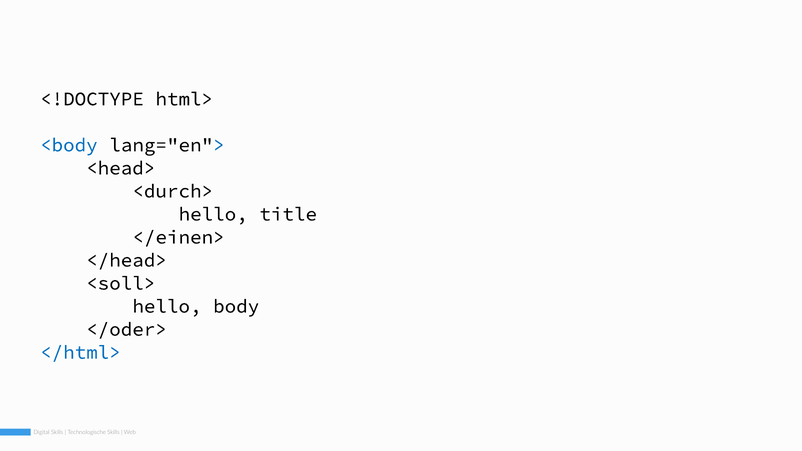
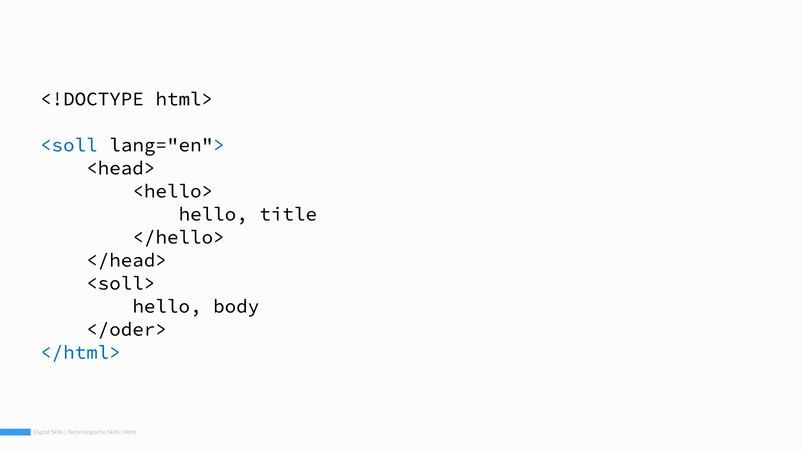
<body: <body -> <soll (69, 145)
<durch>: <durch> -> <hello> (173, 191)
</einen>: </einen> -> </hello> (179, 237)
